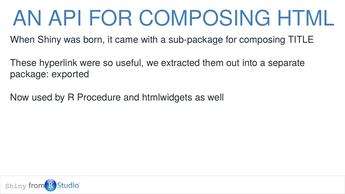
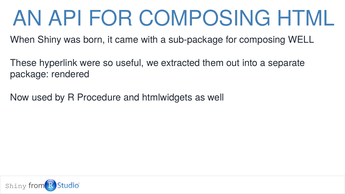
composing TITLE: TITLE -> WELL (301, 40)
exported: exported -> rendered (70, 74)
